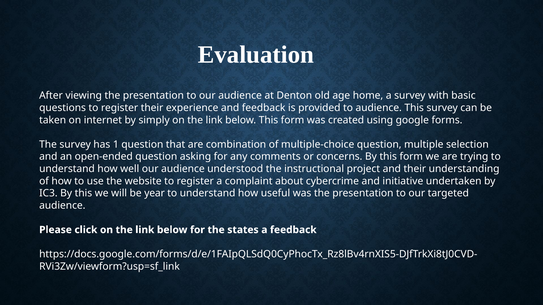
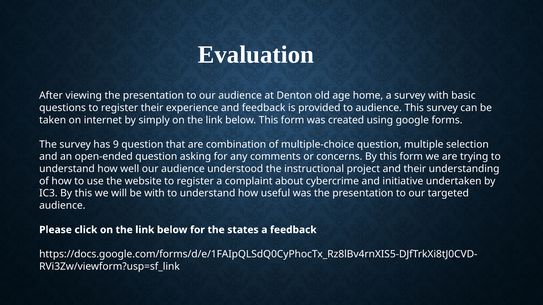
1: 1 -> 9 (116, 145)
be year: year -> with (155, 193)
